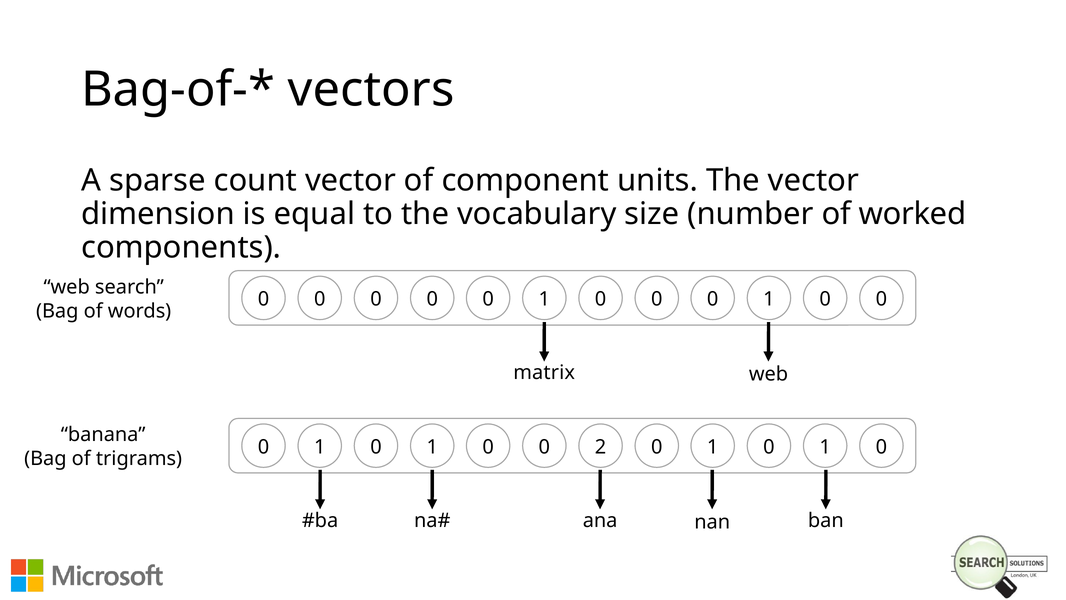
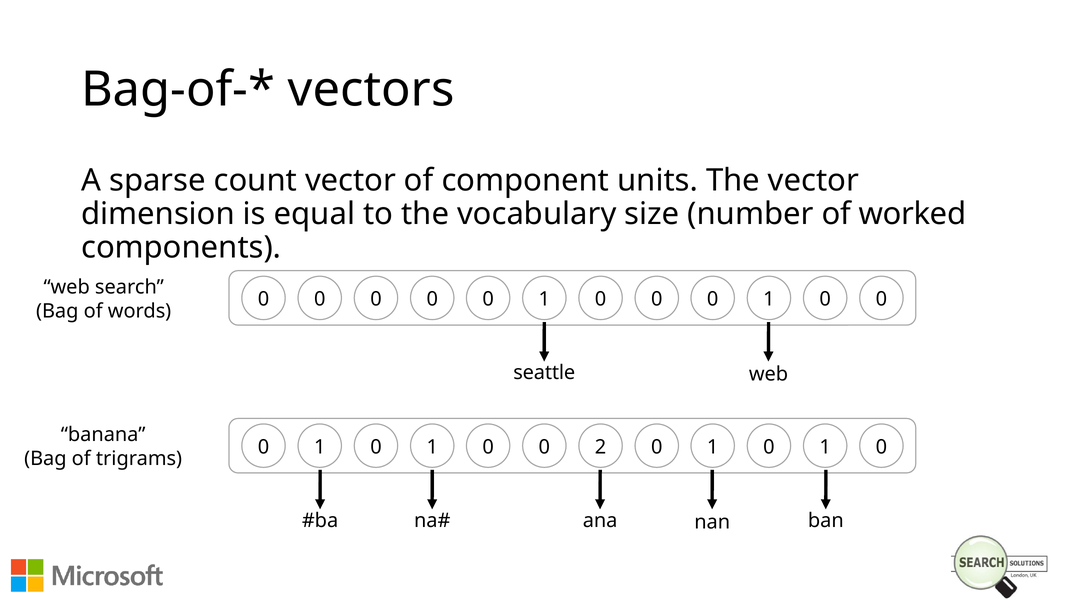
matrix: matrix -> seattle (544, 373)
